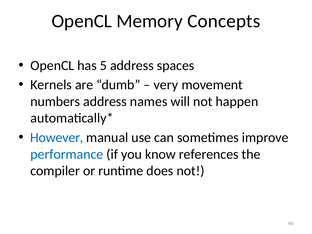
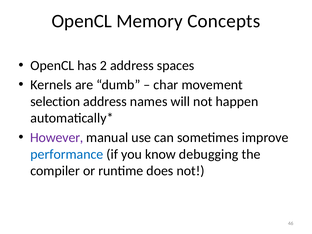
5: 5 -> 2 (103, 65)
very: very -> char (166, 85)
numbers: numbers -> selection (55, 102)
However colour: blue -> purple (57, 138)
references: references -> debugging (209, 154)
